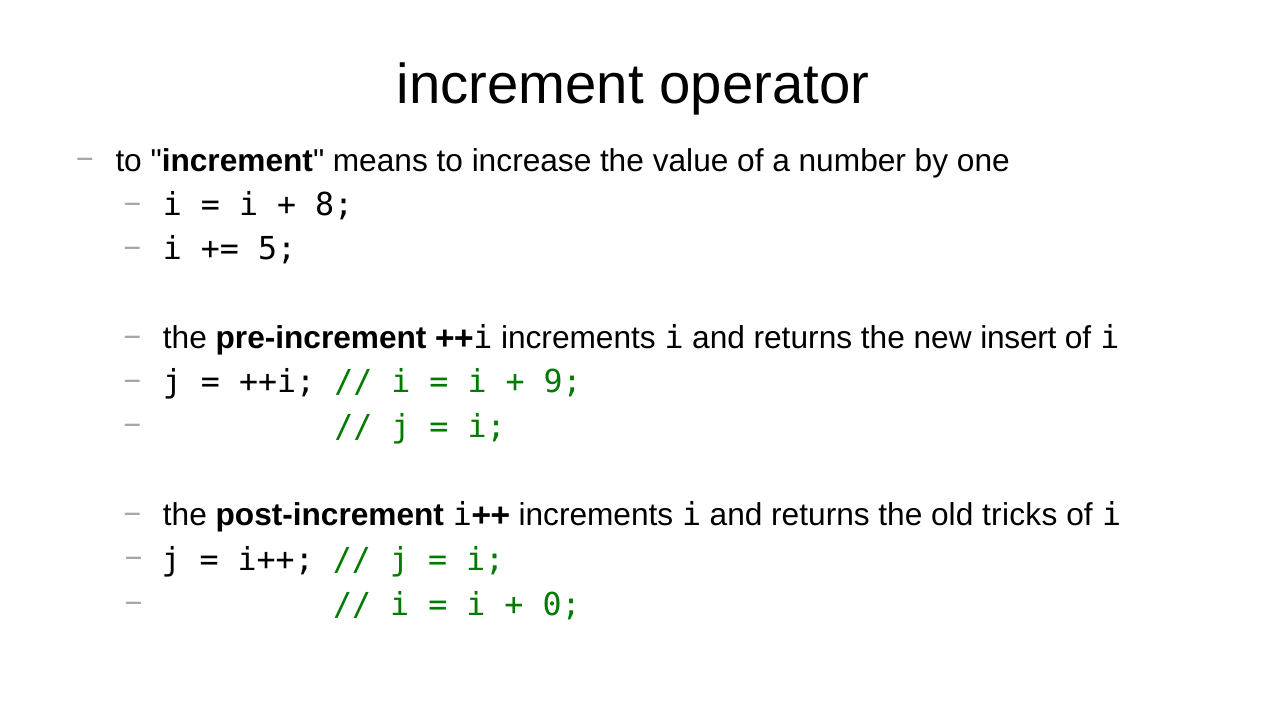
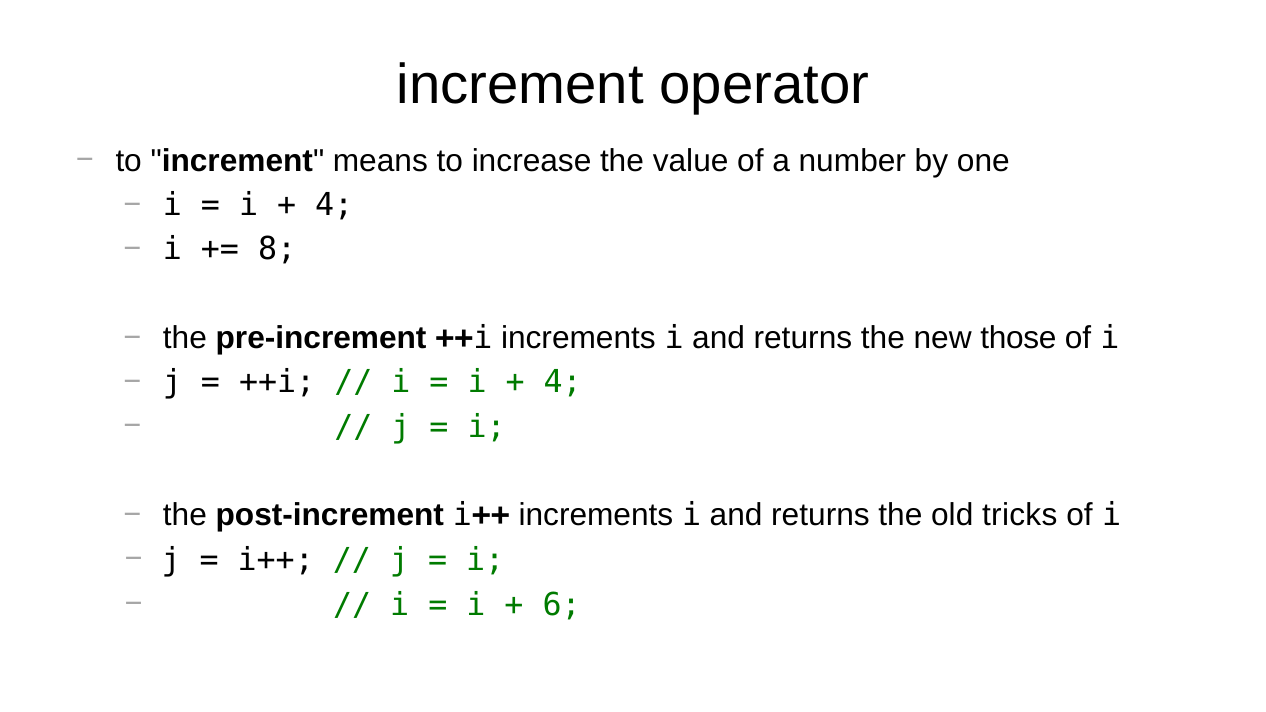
8: 8 -> 4 (334, 205)
5: 5 -> 8 (277, 250)
insert: insert -> those (1018, 338)
9: 9 -> 4 (563, 382)
0: 0 -> 6 (562, 605)
